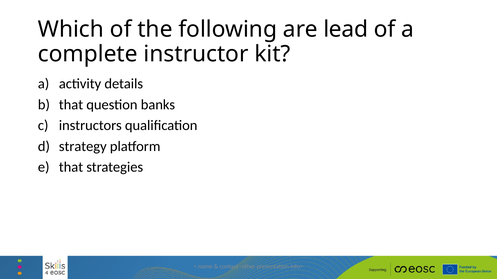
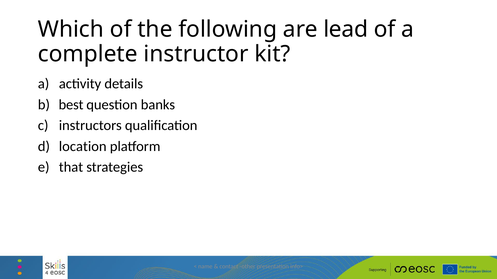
that: that -> best (71, 105)
strategy: strategy -> location (83, 147)
